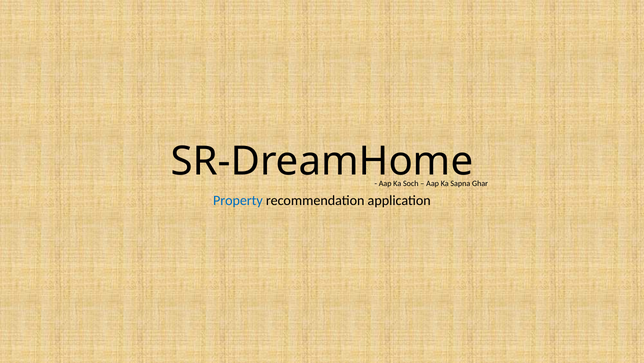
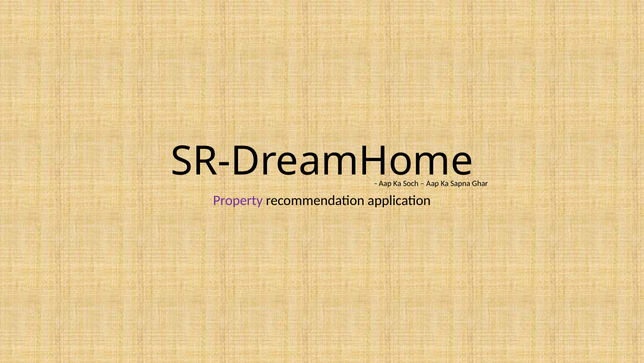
Property colour: blue -> purple (238, 200)
